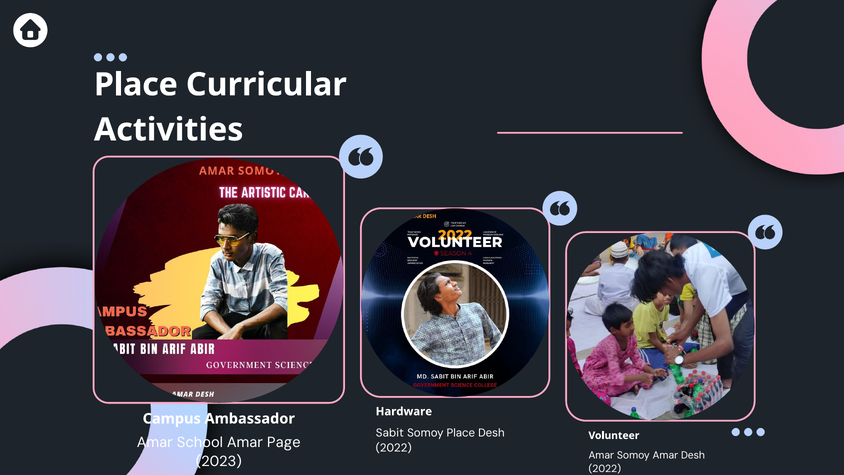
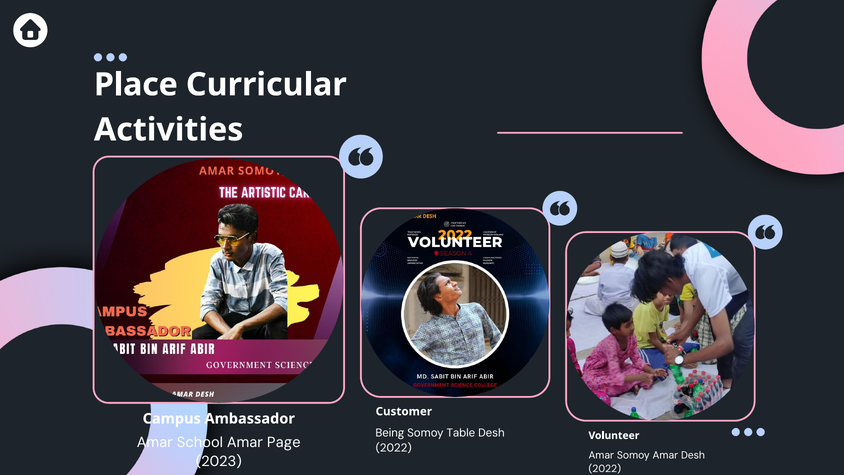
Hardware: Hardware -> Customer (404, 411)
Sabit: Sabit -> Being (390, 433)
Somoy Place: Place -> Table (461, 433)
